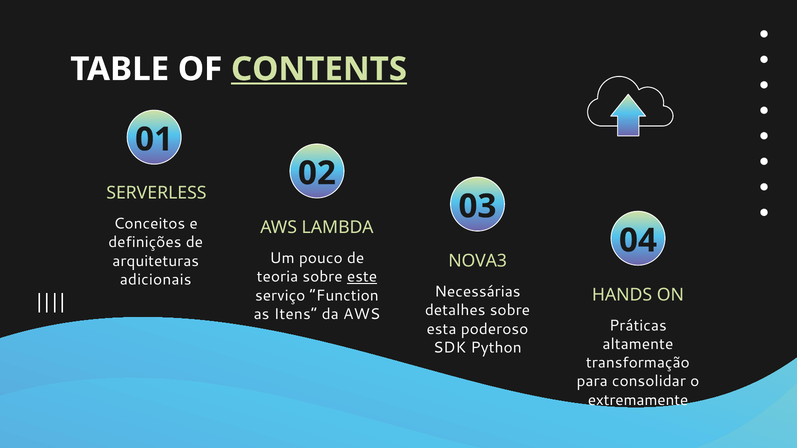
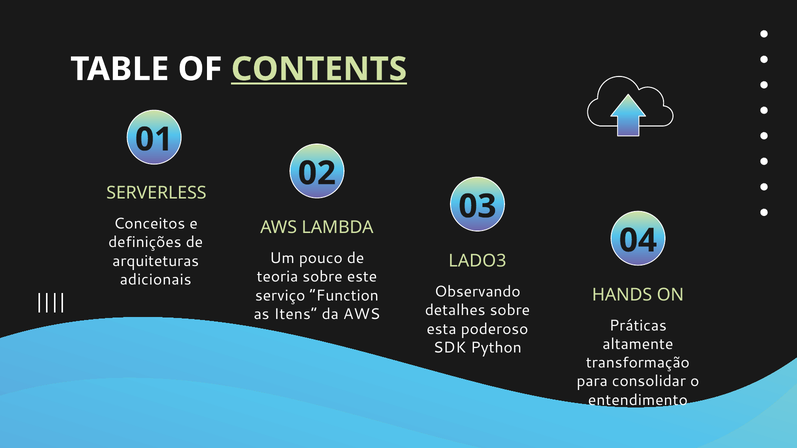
NOVA3: NOVA3 -> LADO3 (477, 261)
este underline: present -> none (362, 277)
Necessárias: Necessárias -> Observando (477, 292)
extremamente: extremamente -> entendimento (638, 400)
